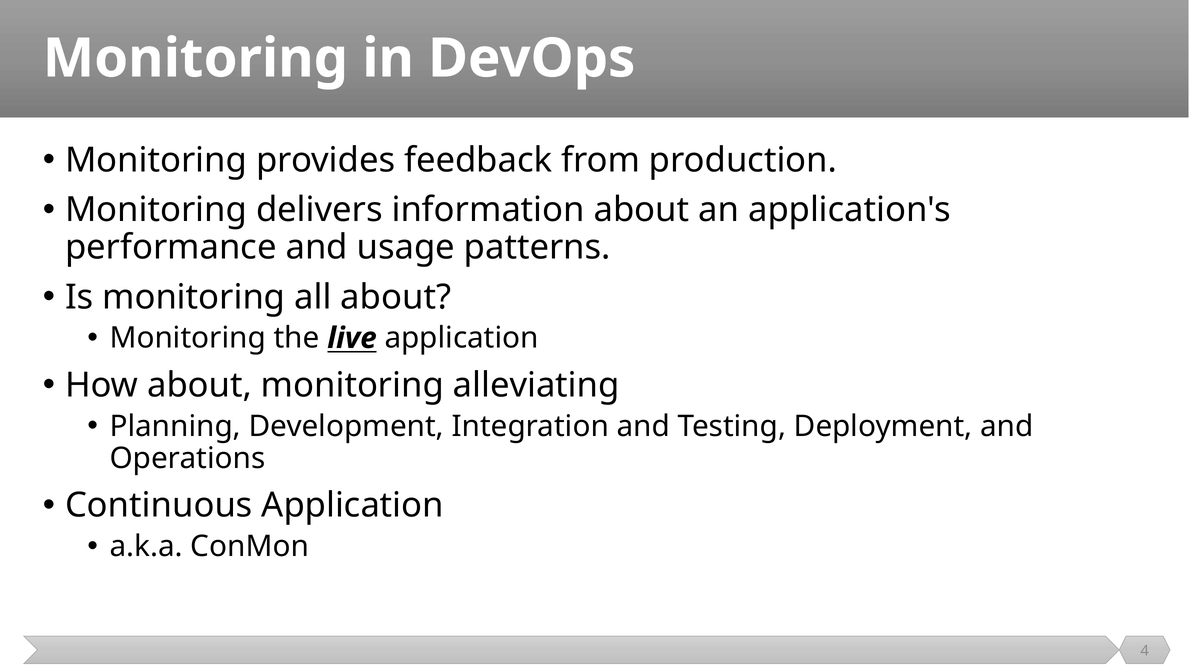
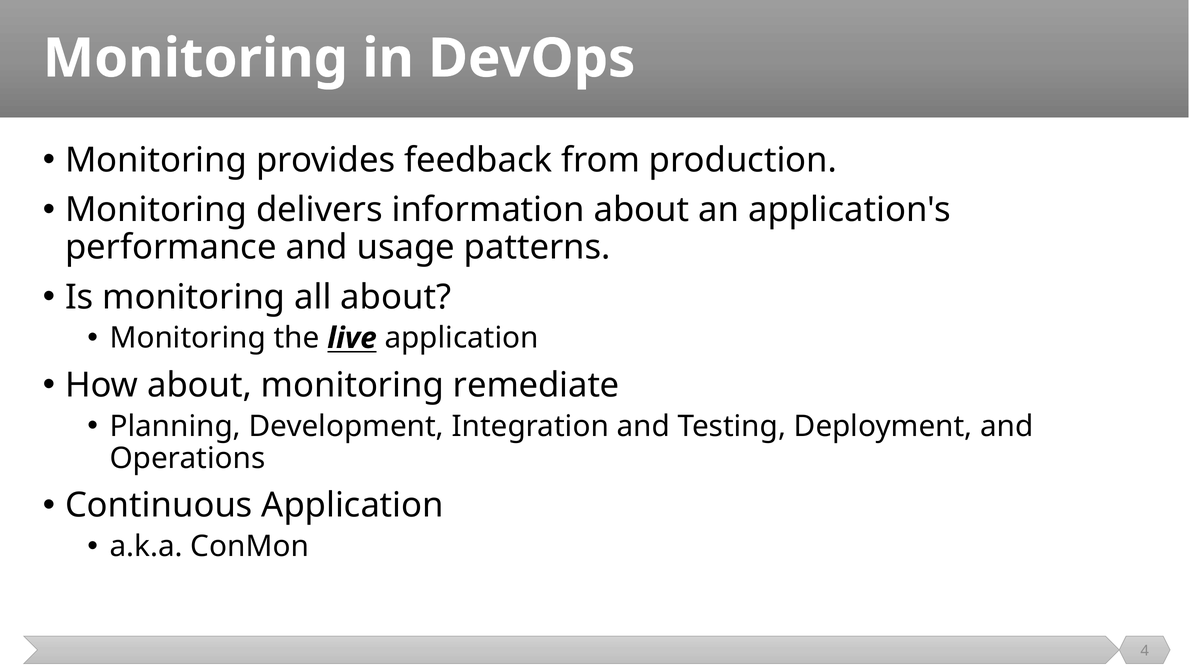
alleviating: alleviating -> remediate (536, 385)
